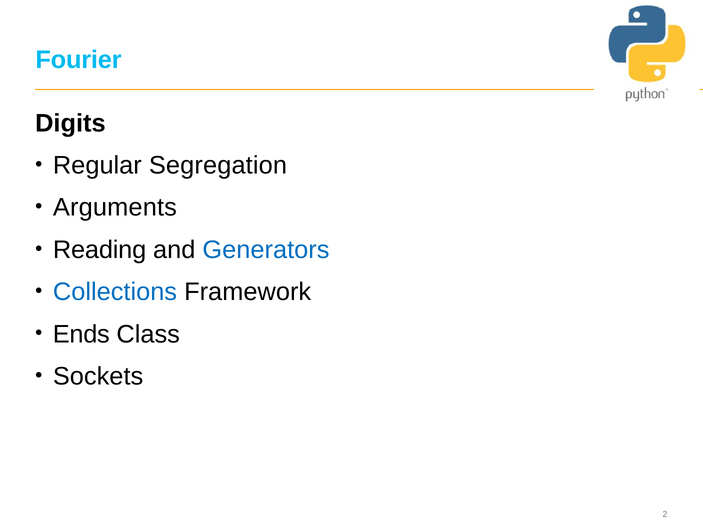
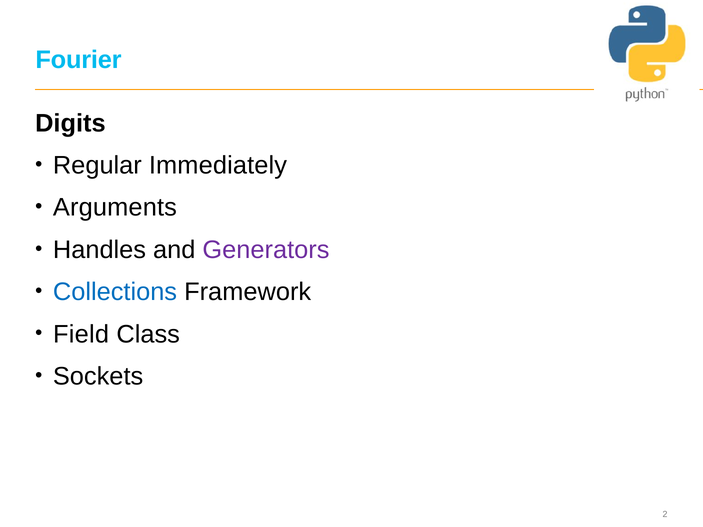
Segregation: Segregation -> Immediately (218, 165)
Reading: Reading -> Handles (100, 250)
Generators colour: blue -> purple (266, 250)
Ends: Ends -> Field (81, 334)
